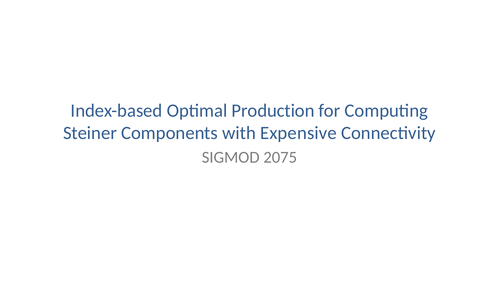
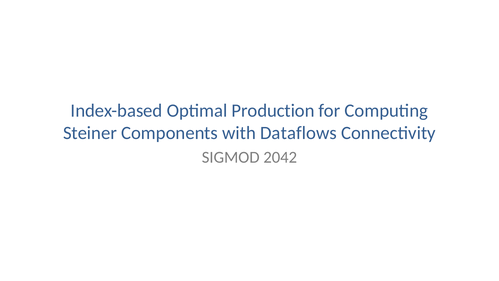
Expensive: Expensive -> Dataflows (298, 133)
2075: 2075 -> 2042 (280, 157)
